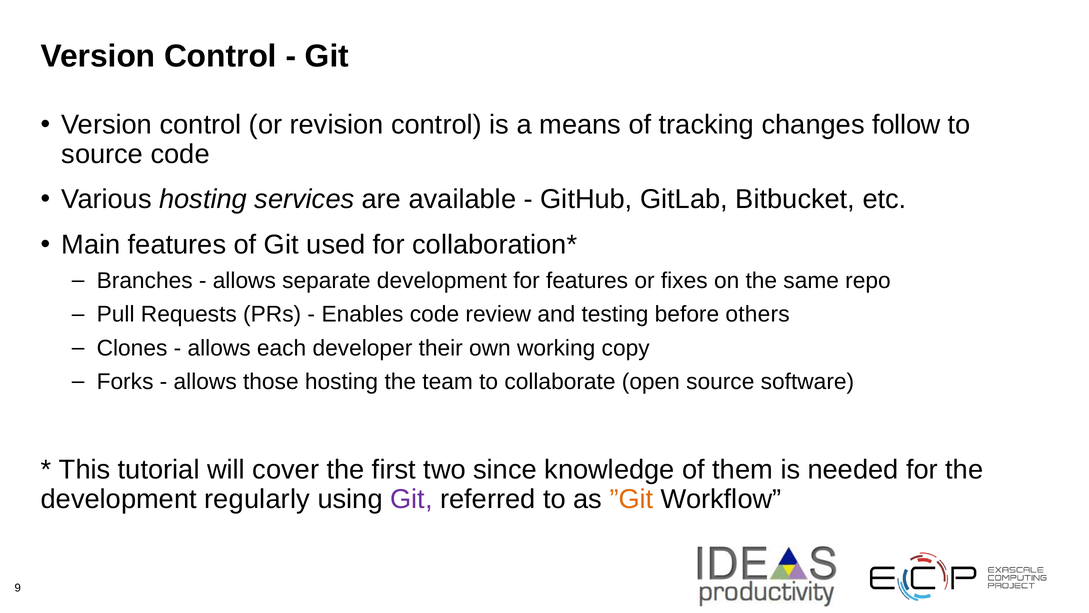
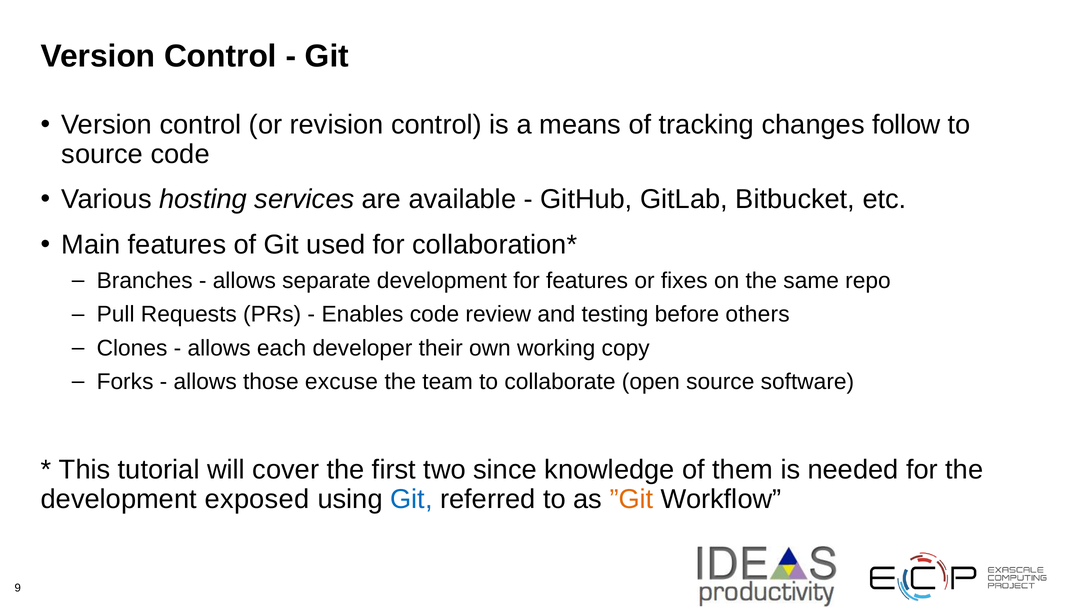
those hosting: hosting -> excuse (341, 381)
regularly: regularly -> exposed (257, 499)
Git colour: purple -> blue (411, 499)
